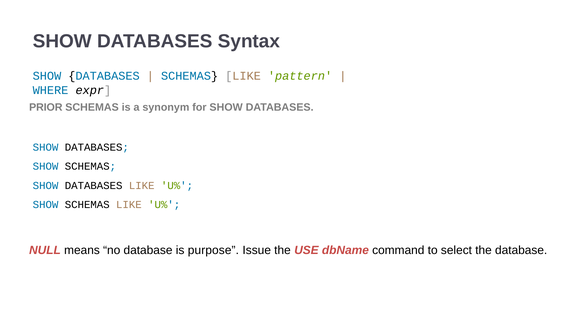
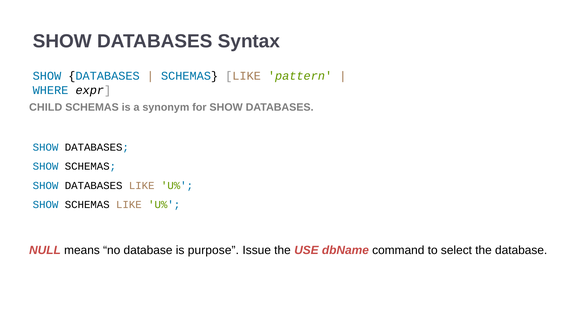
PRIOR: PRIOR -> CHILD (46, 108)
